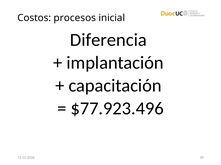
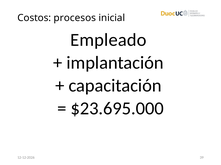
Diferencia: Diferencia -> Empleado (108, 40)
$77.923.496: $77.923.496 -> $23.695.000 (117, 109)
